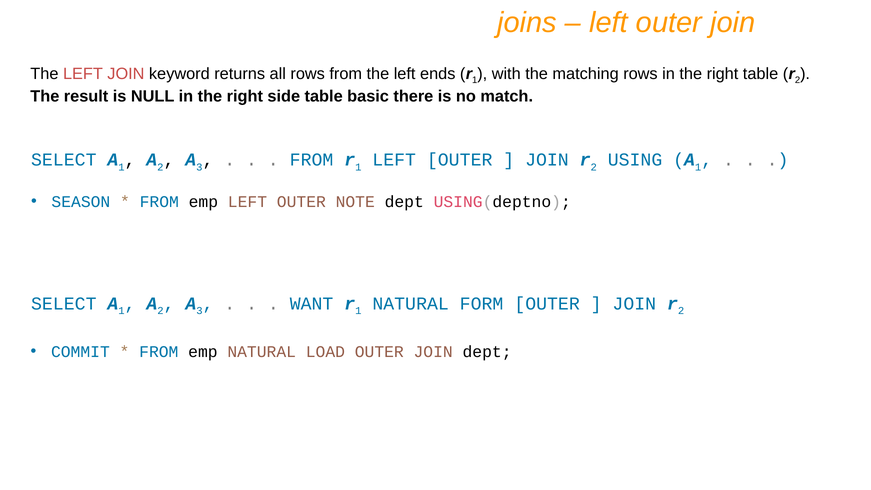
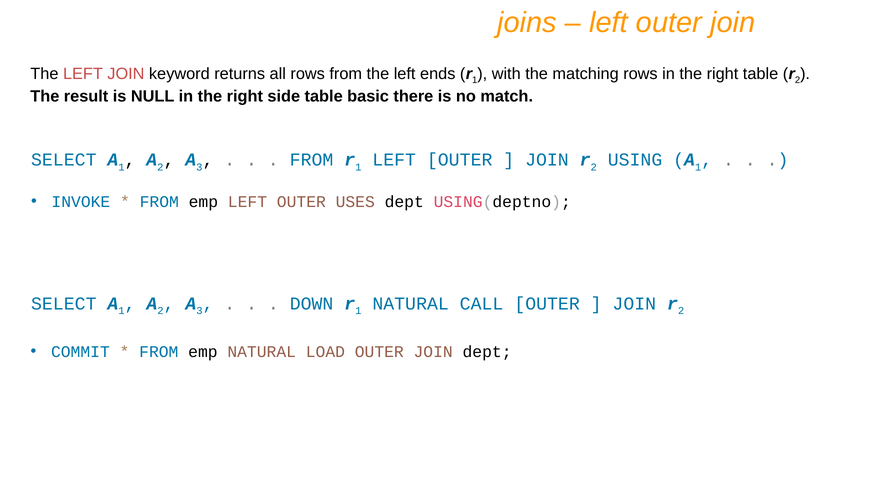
SEASON: SEASON -> INVOKE (81, 202)
NOTE: NOTE -> USES (355, 202)
WANT: WANT -> DOWN (312, 304)
FORM: FORM -> CALL (482, 304)
